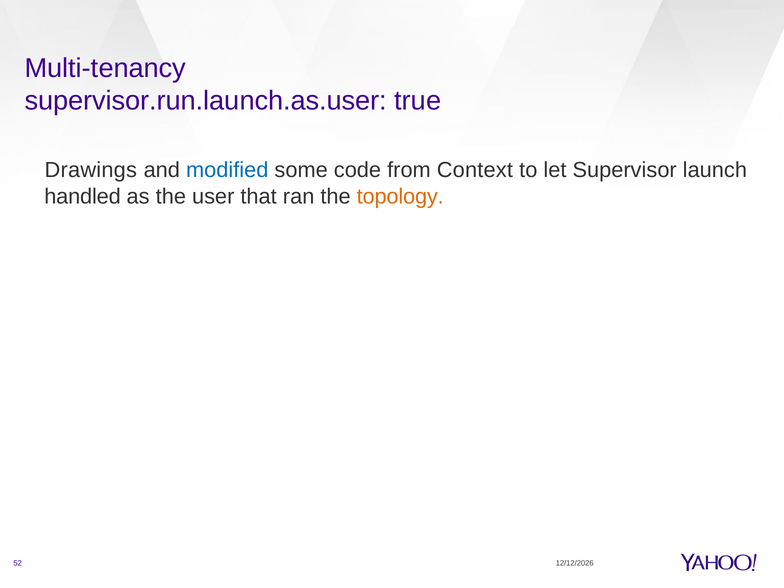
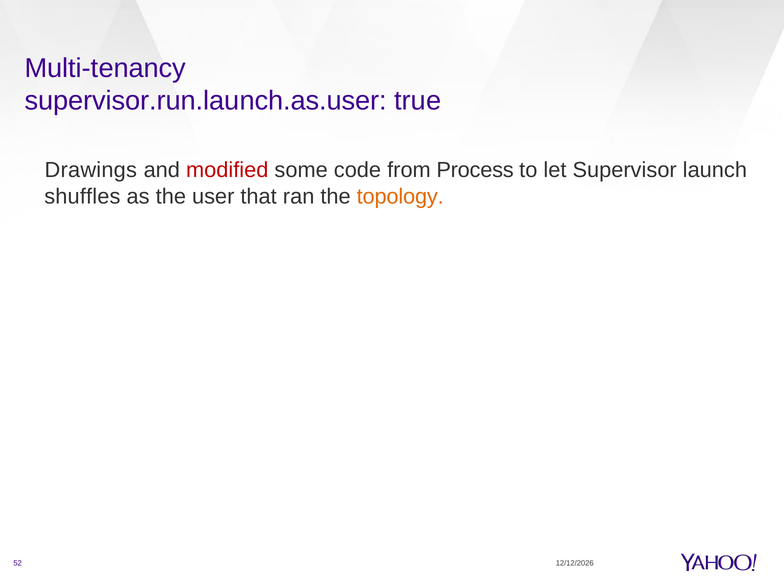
modified colour: blue -> red (227, 170)
Context: Context -> Process (475, 170)
handled: handled -> shuffles (82, 196)
